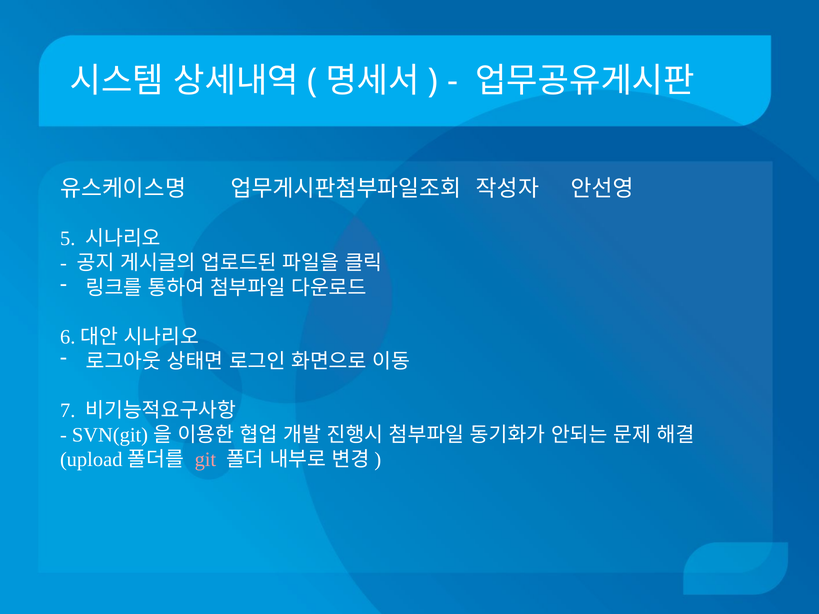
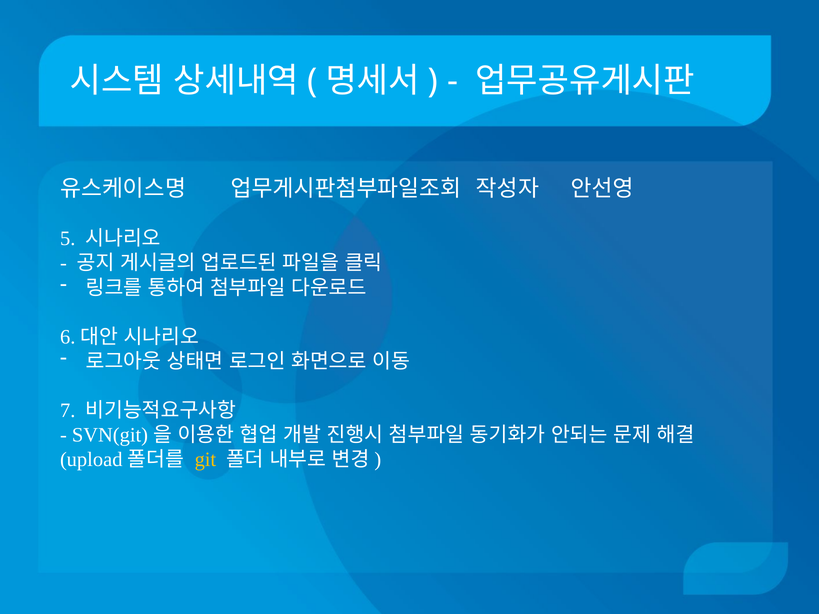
git colour: pink -> yellow (205, 460)
